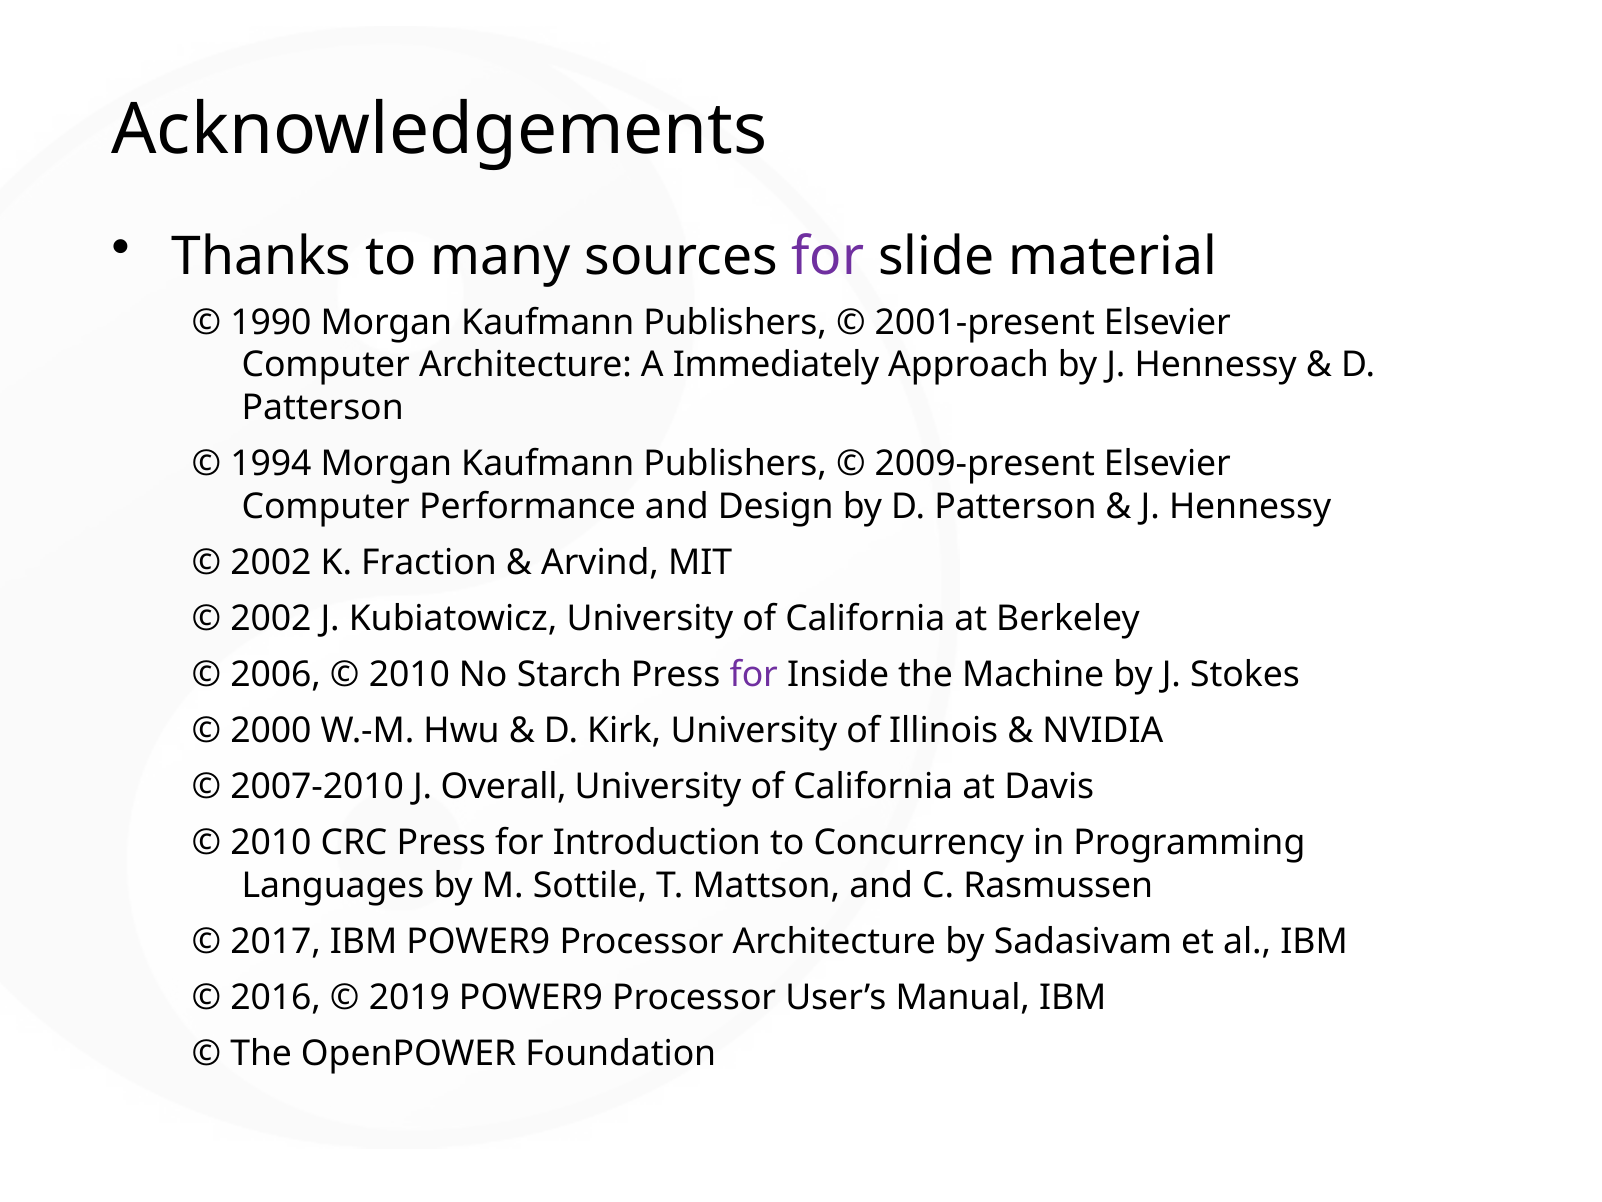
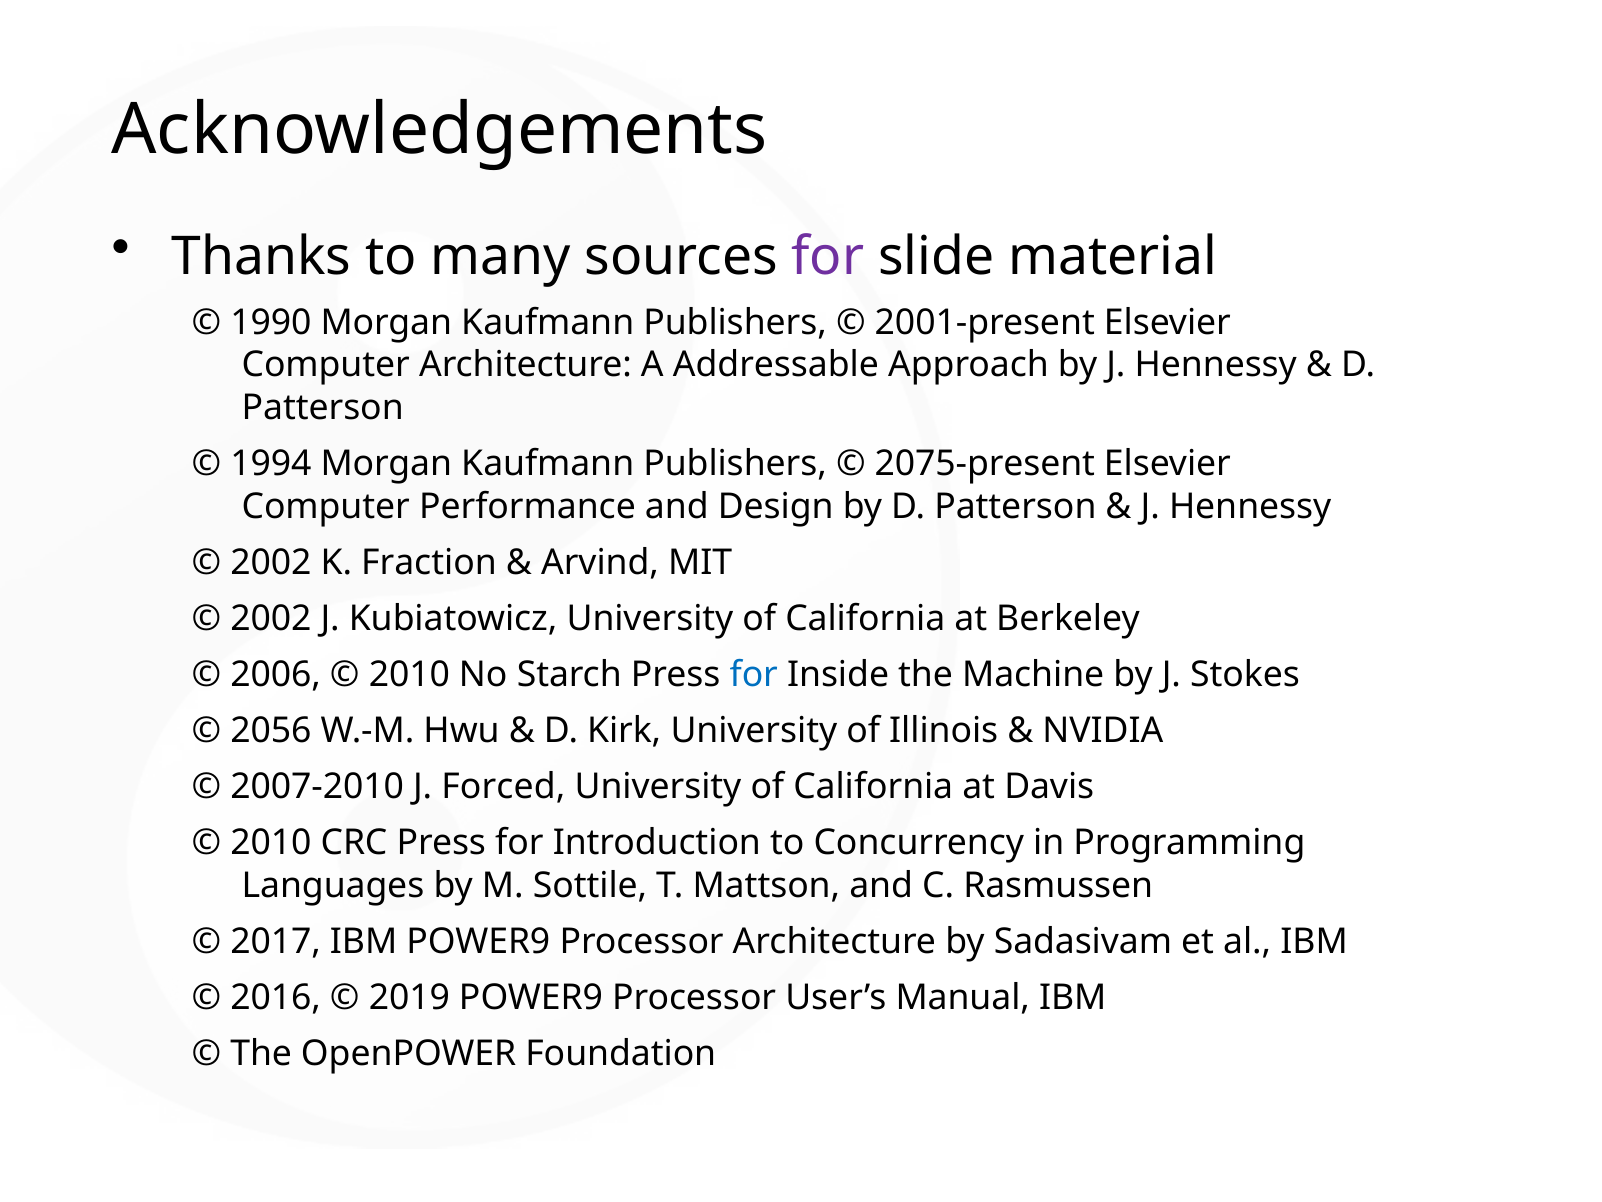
Immediately: Immediately -> Addressable (776, 365)
2009-present: 2009-present -> 2075-present (985, 464)
for colour: purple -> blue (754, 675)
2000: 2000 -> 2056 (271, 731)
Overall: Overall -> Forced (503, 787)
